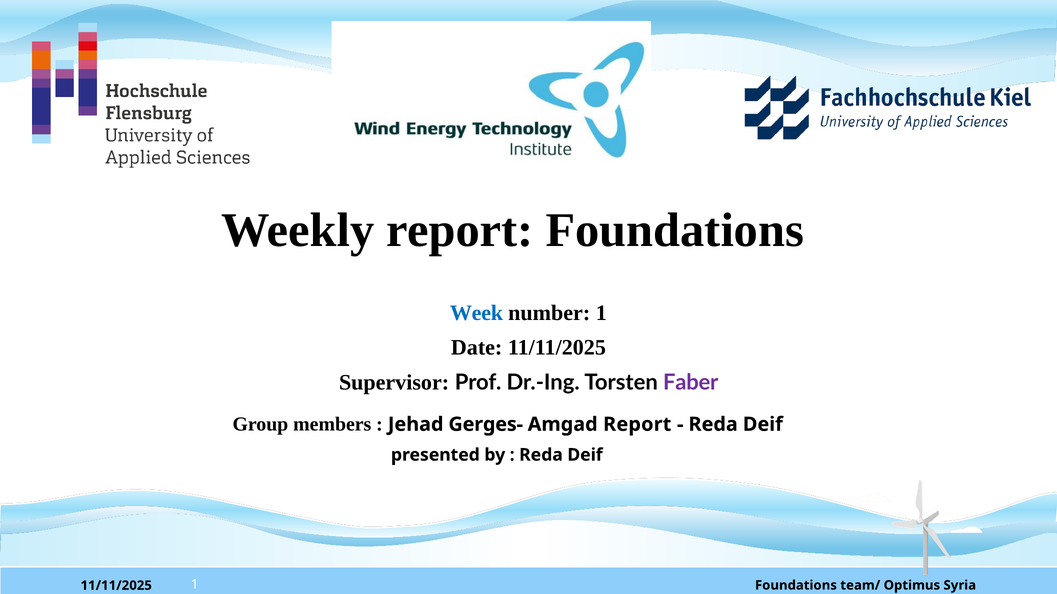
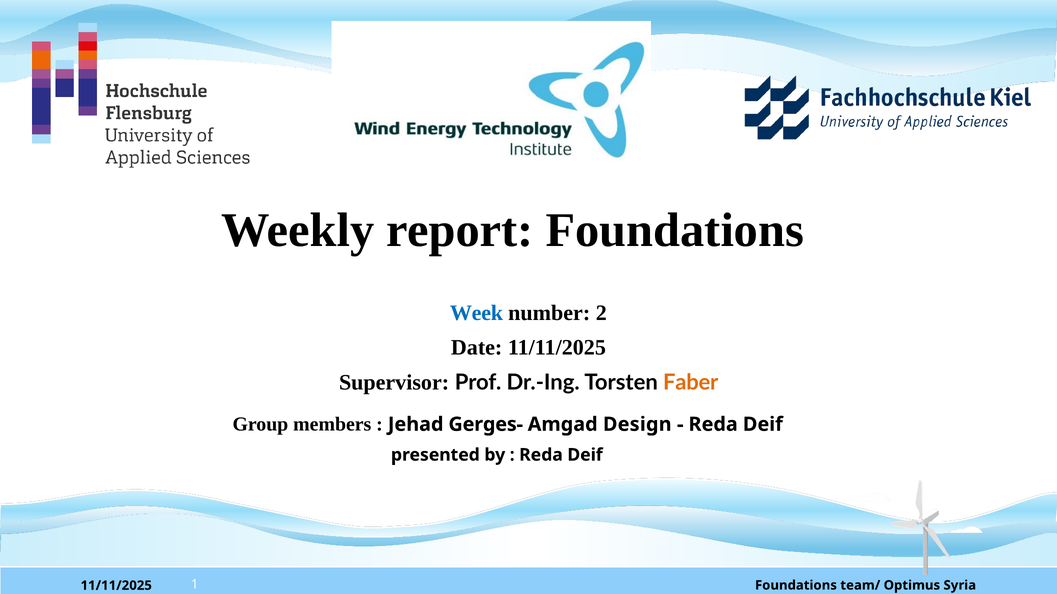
number 1: 1 -> 2 (601, 313)
Faber colour: purple -> orange (691, 383)
Amgad Report: Report -> Design (637, 425)
